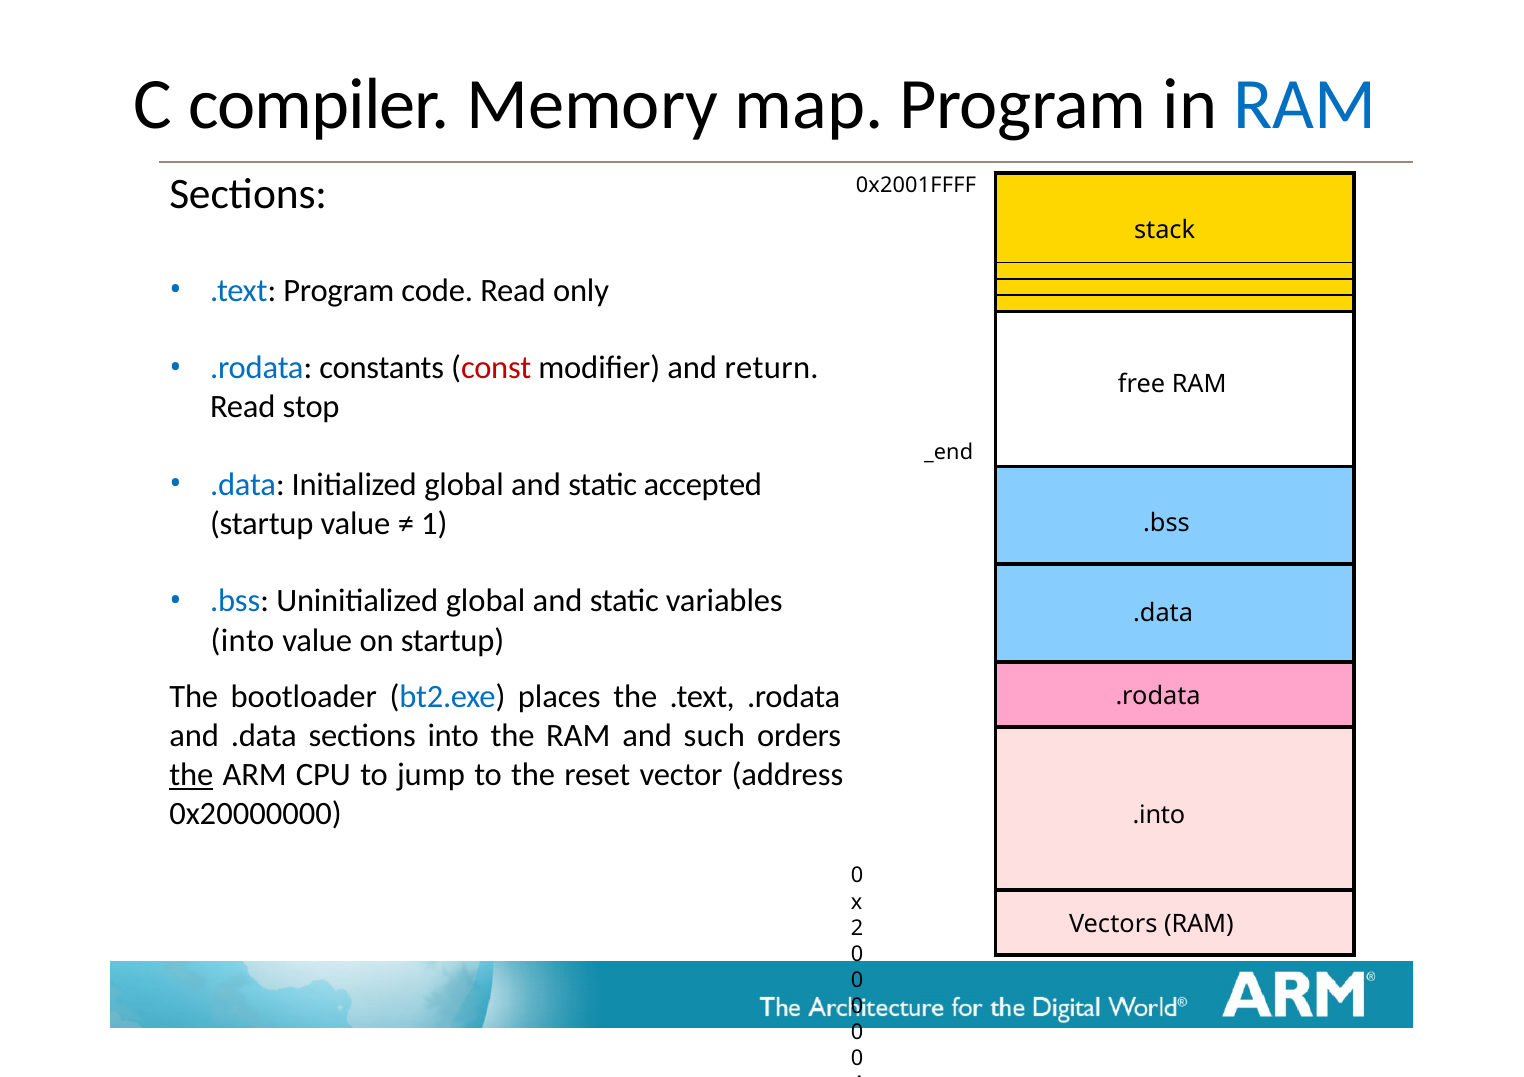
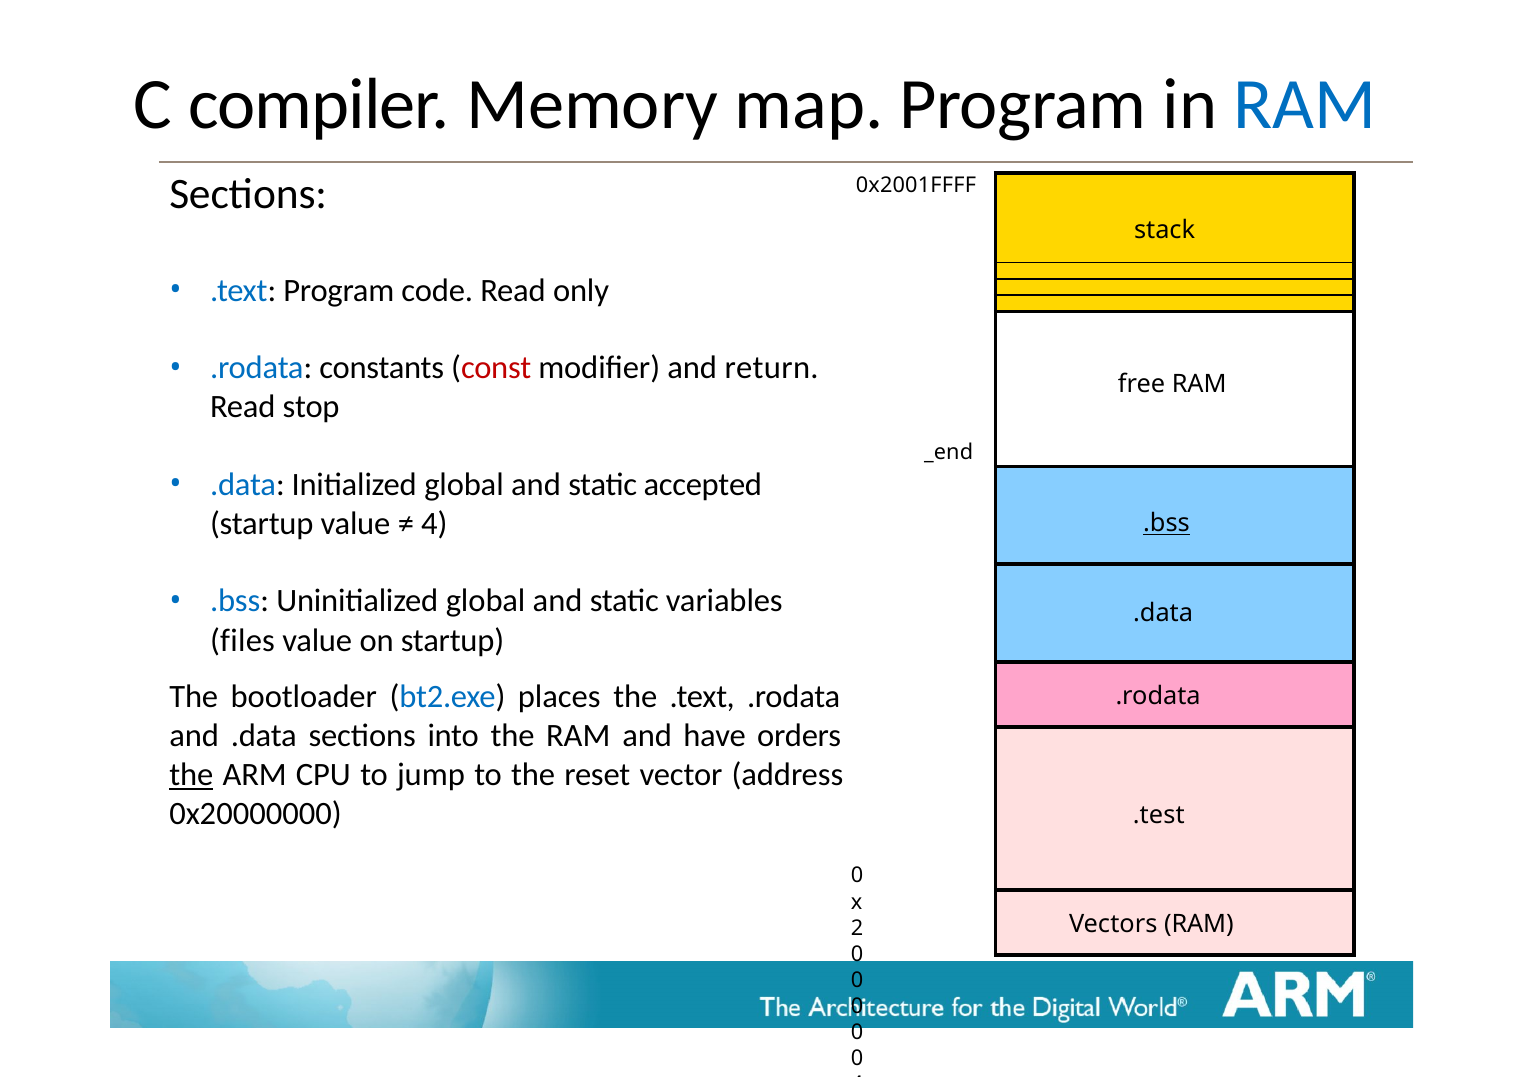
1: 1 -> 4 (434, 524)
.bss underline: none -> present (1167, 523)
into: into -> files (243, 640)
such: such -> have (715, 736)
.into: .into -> .test (1159, 815)
